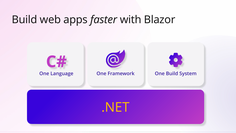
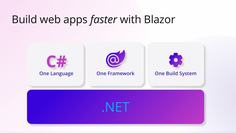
.NET colour: yellow -> light blue (116, 107)
